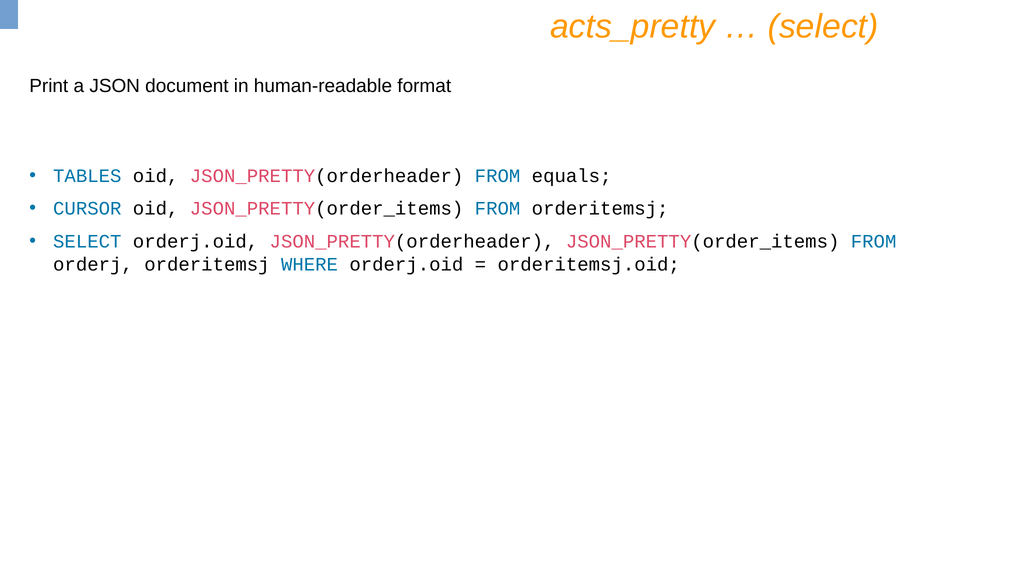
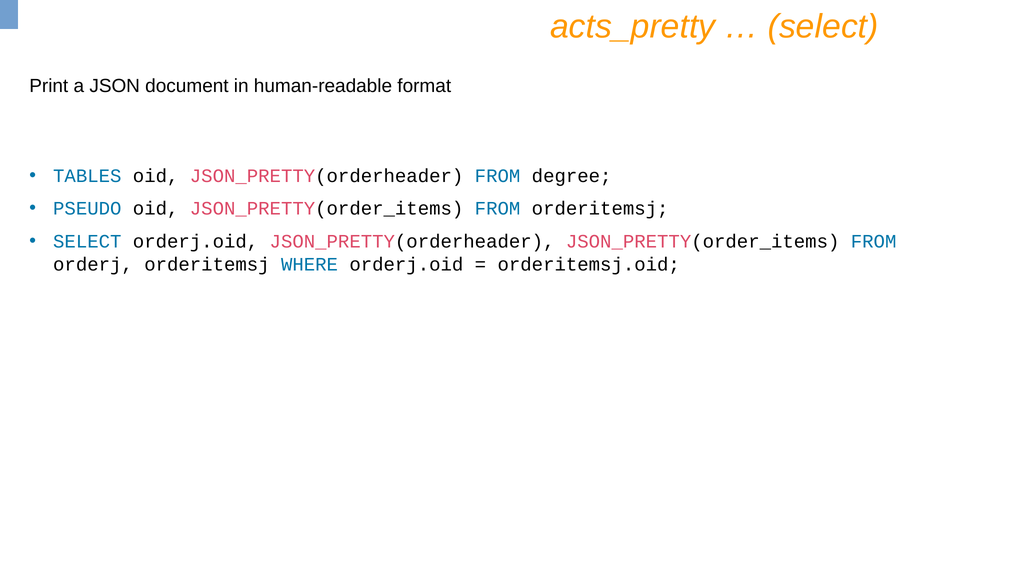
equals: equals -> degree (572, 176)
CURSOR: CURSOR -> PSEUDO (87, 209)
